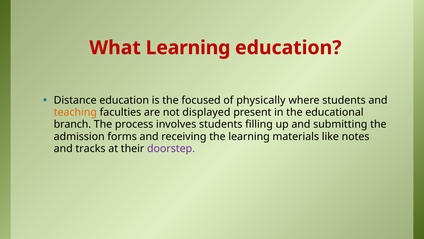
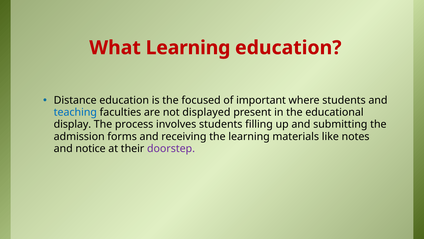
physically: physically -> important (261, 100)
teaching colour: orange -> blue (75, 112)
branch: branch -> display (72, 124)
tracks: tracks -> notice (91, 148)
